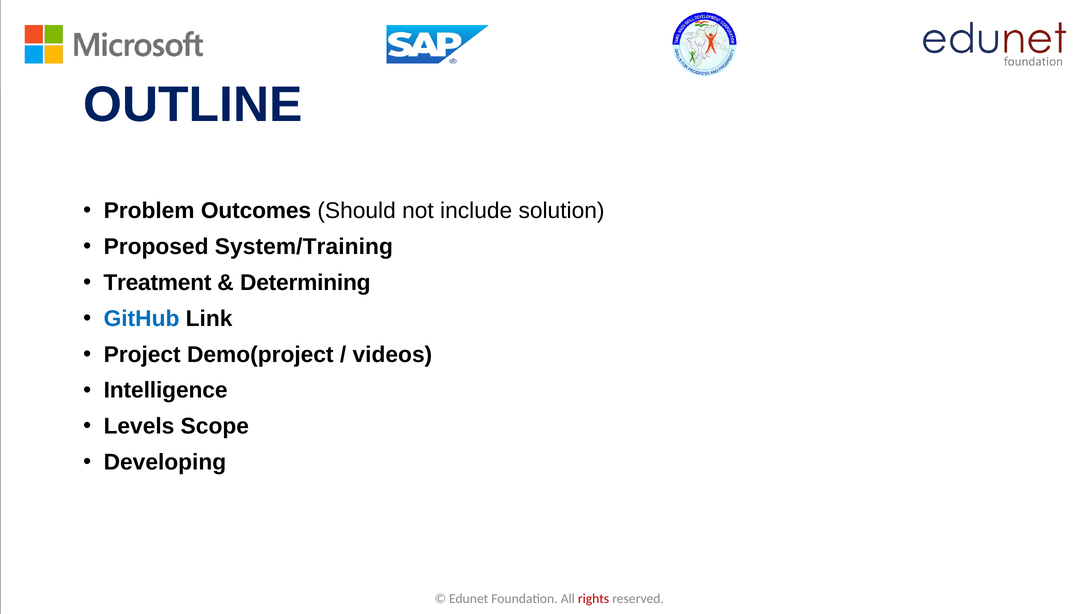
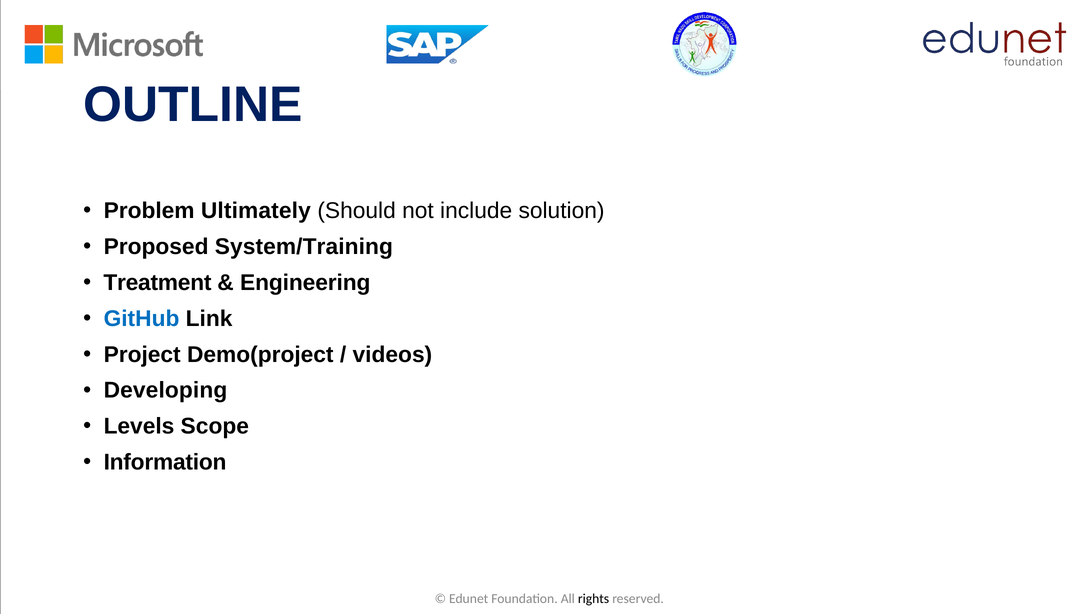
Outcomes: Outcomes -> Ultimately (256, 211)
Determining: Determining -> Engineering (305, 283)
Intelligence: Intelligence -> Developing (165, 390)
Developing: Developing -> Information (165, 462)
rights colour: red -> black (594, 598)
